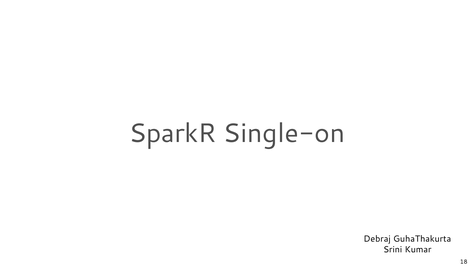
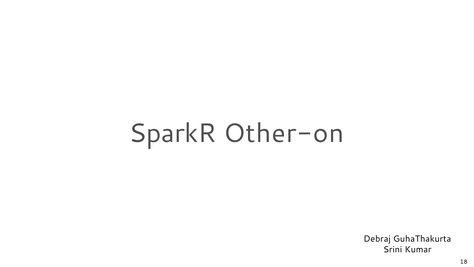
Single-on: Single-on -> Other-on (284, 133)
